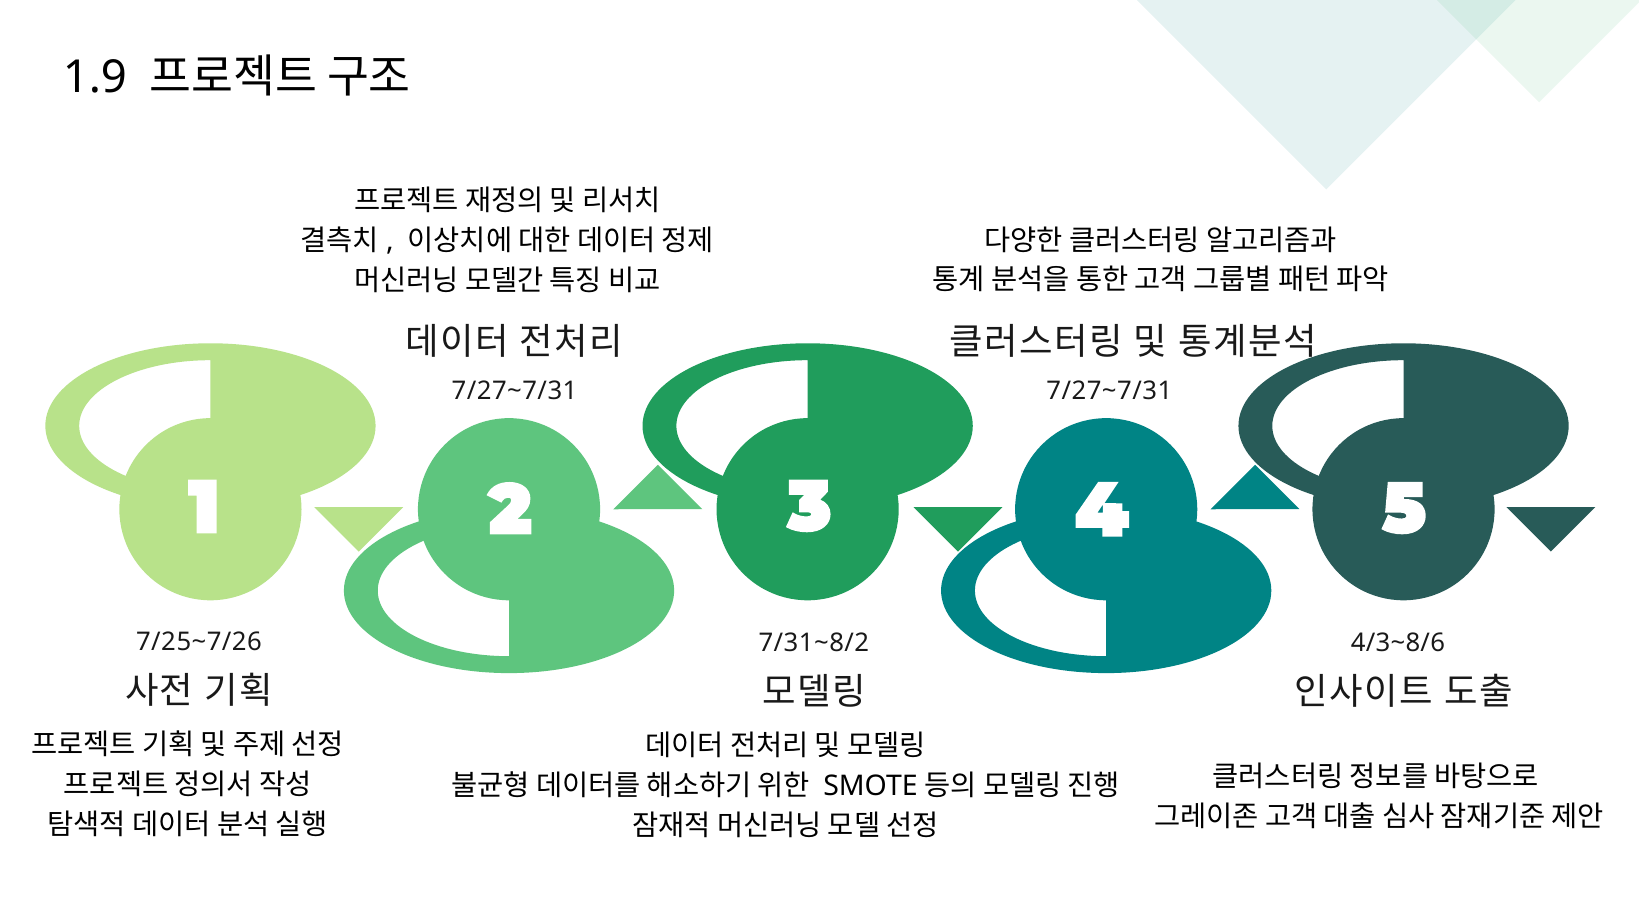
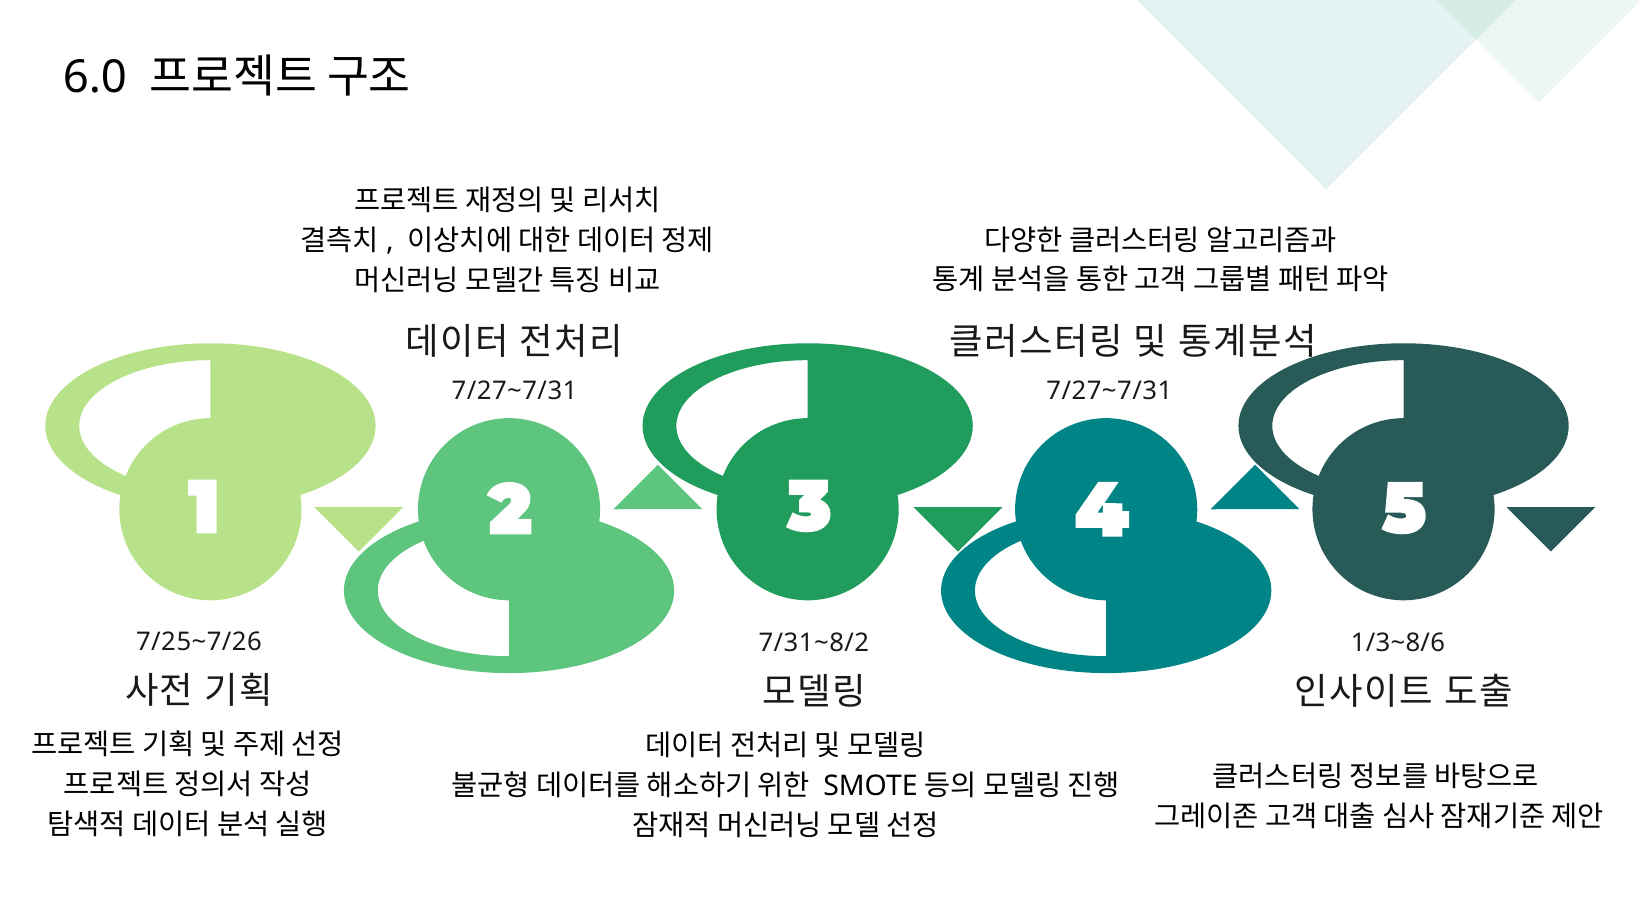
1.9: 1.9 -> 6.0 (95, 78)
4/3~8/6: 4/3~8/6 -> 1/3~8/6 (1398, 643)
